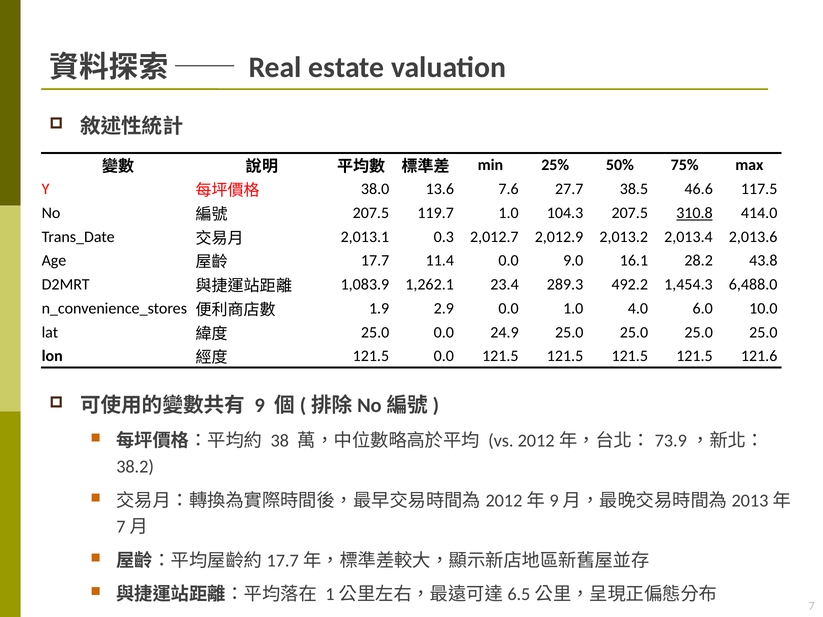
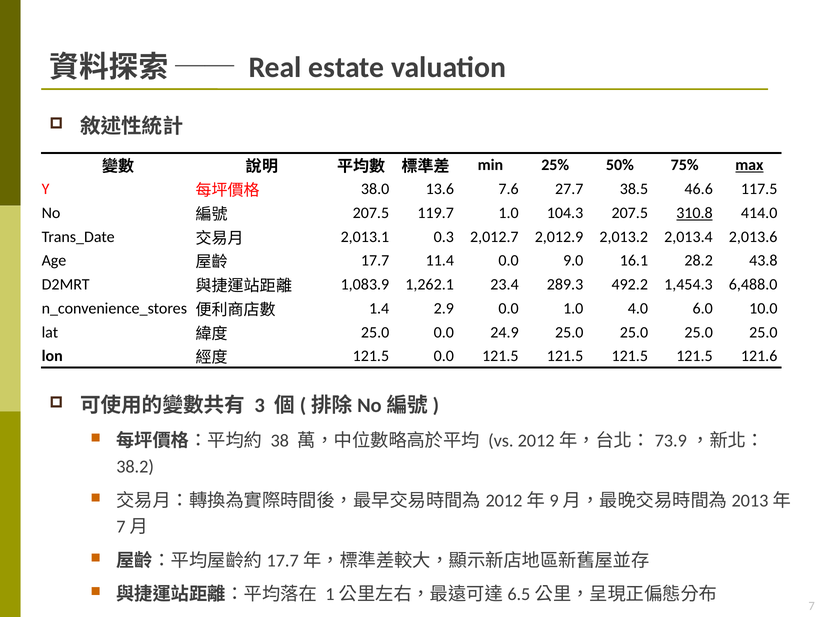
max underline: none -> present (749, 165)
1.9: 1.9 -> 1.4 (379, 309)
9: 9 -> 3 (260, 406)
